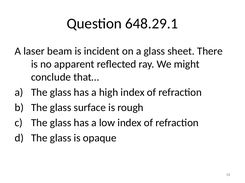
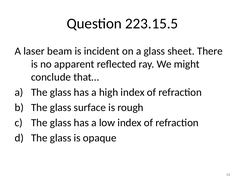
648.29.1: 648.29.1 -> 223.15.5 (152, 24)
